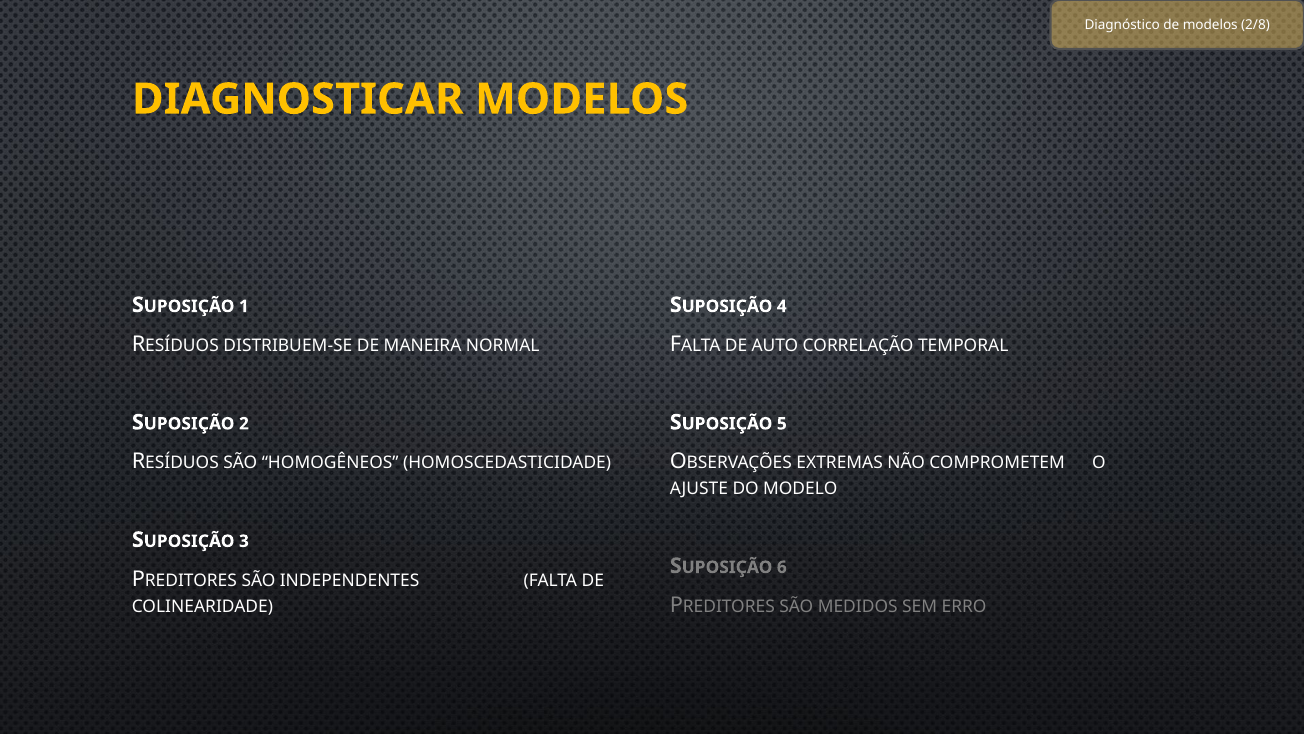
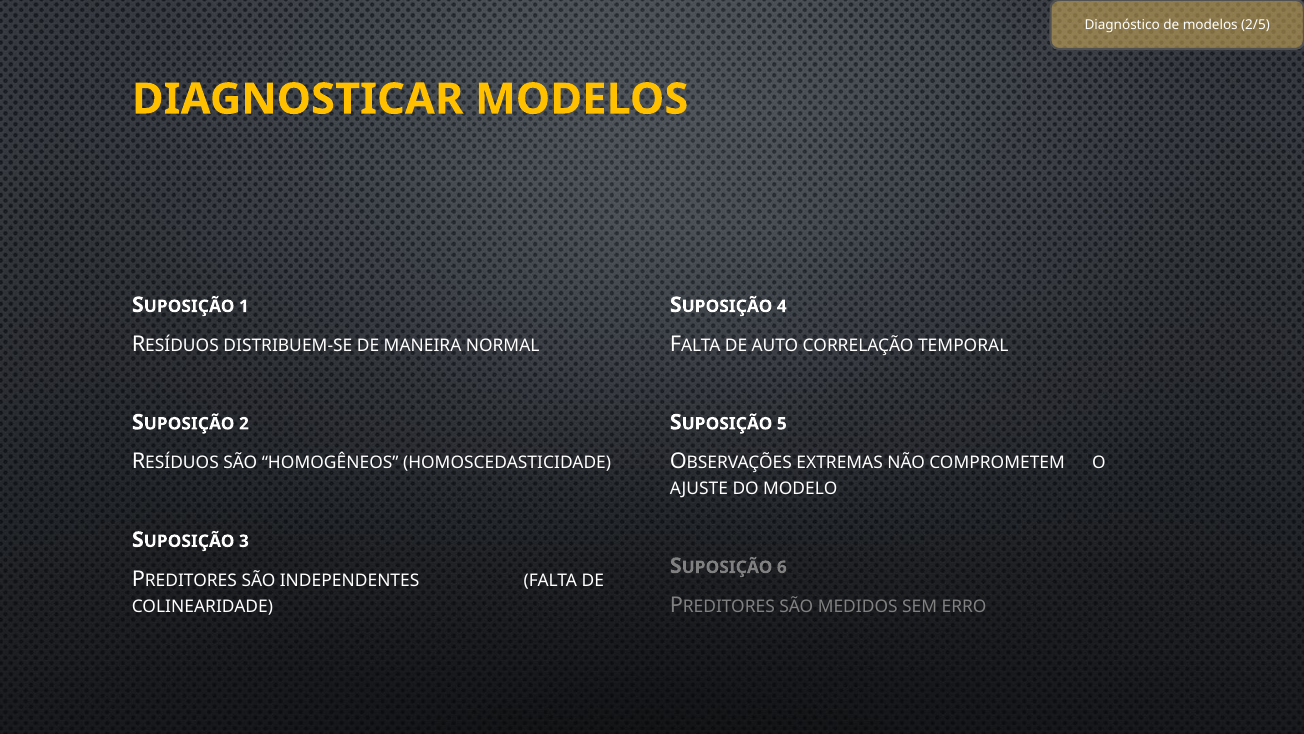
2/8: 2/8 -> 2/5 (1256, 25)
